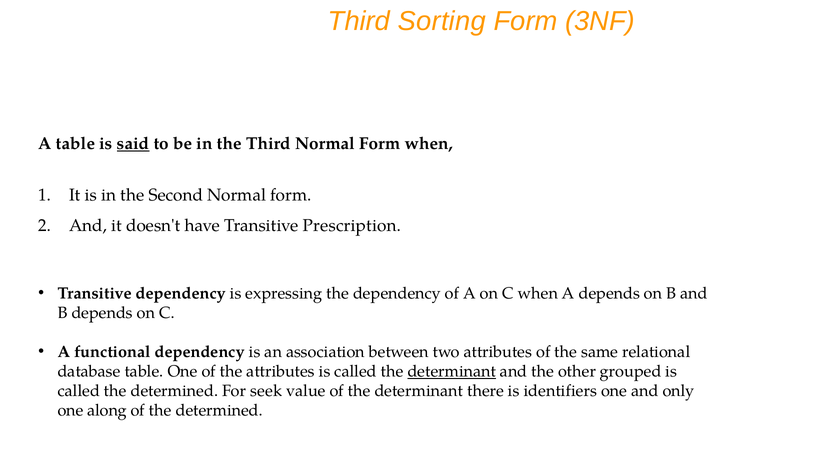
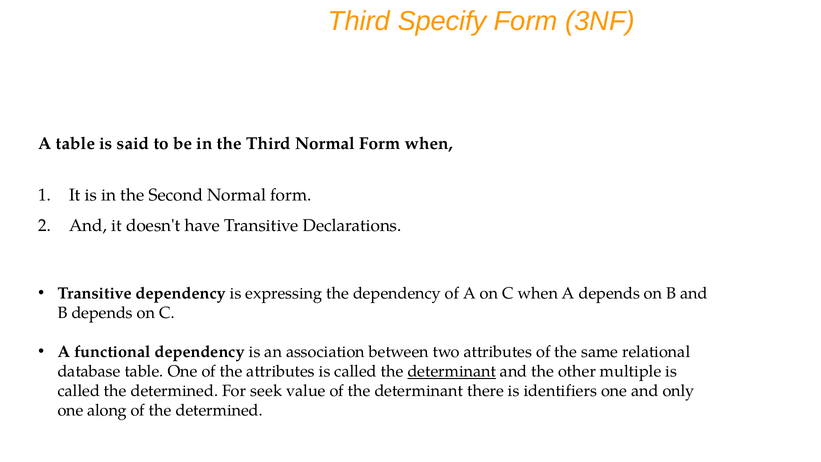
Sorting: Sorting -> Specify (442, 21)
said underline: present -> none (133, 144)
Prescription: Prescription -> Declarations (352, 226)
grouped: grouped -> multiple (631, 371)
